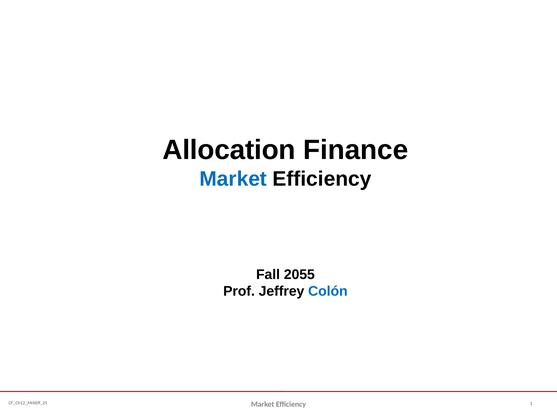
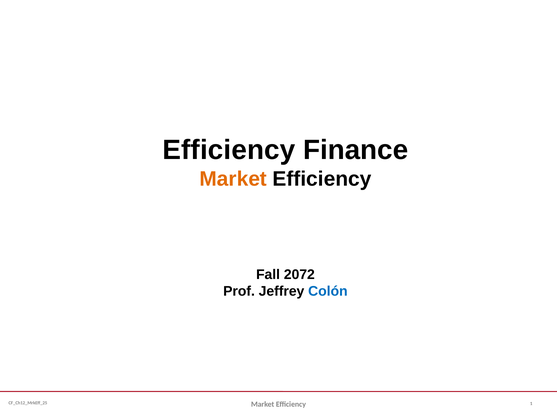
Allocation: Allocation -> Efficiency (229, 150)
Market colour: blue -> orange (233, 179)
2055: 2055 -> 2072 (299, 274)
